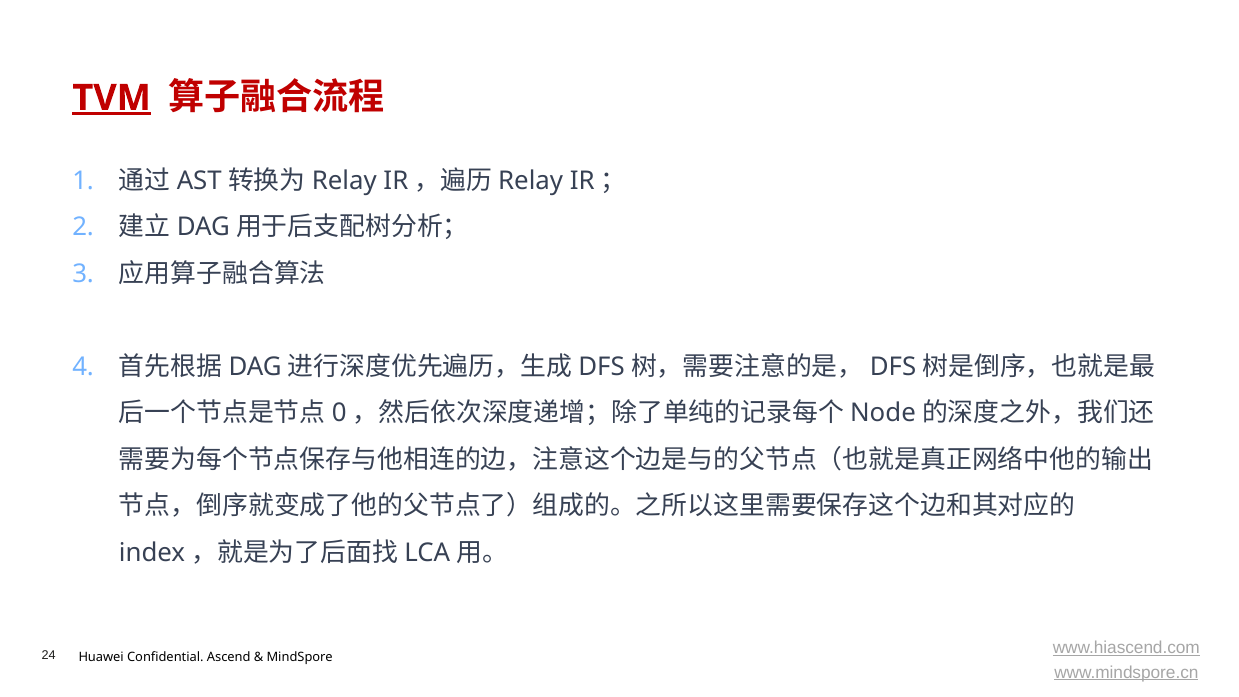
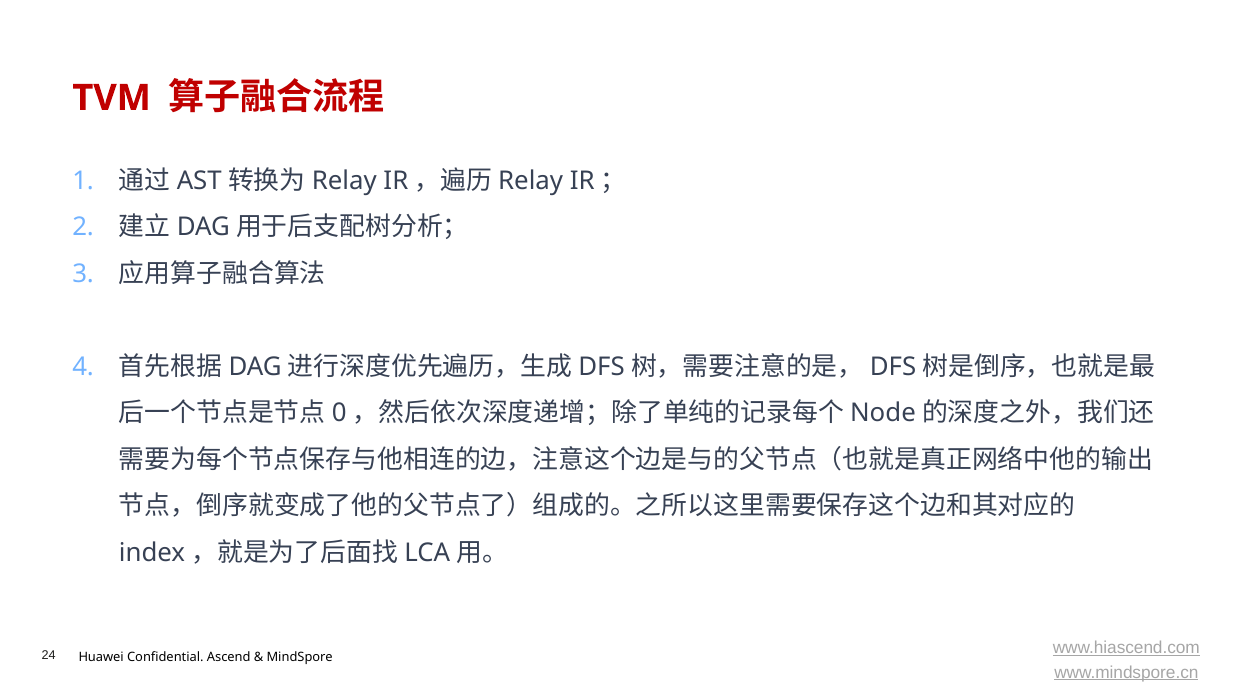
TVM underline: present -> none (112, 98)
